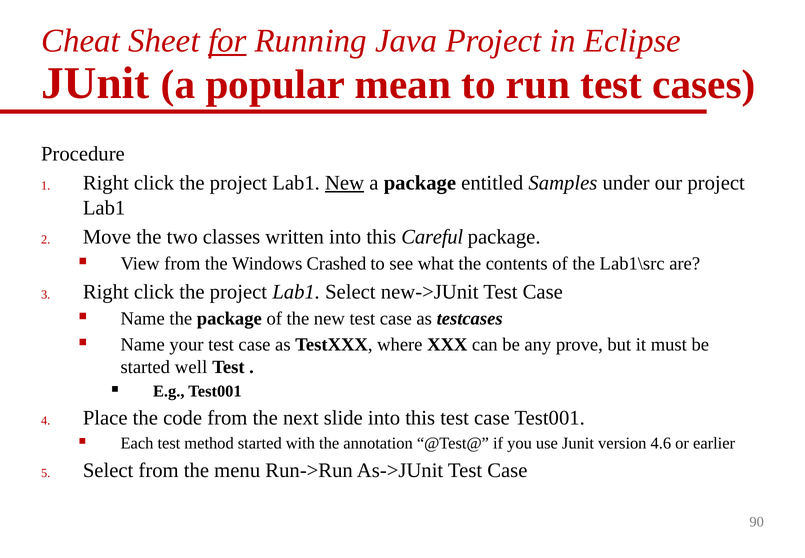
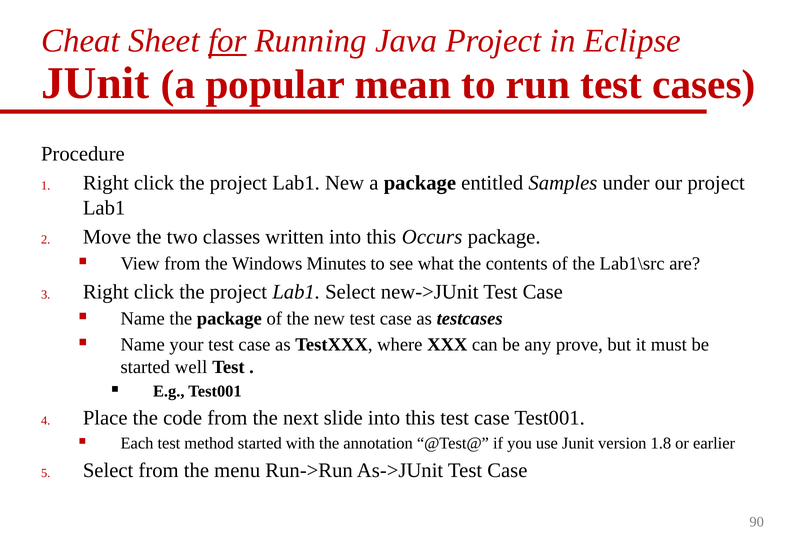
New underline: present -> none (345, 183)
Careful: Careful -> Occurs (432, 236)
Crashed: Crashed -> Minutes (336, 264)
4.6: 4.6 -> 1.8 (661, 443)
